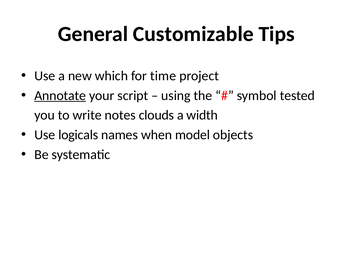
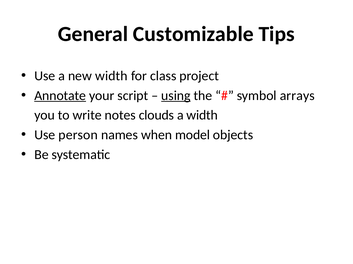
new which: which -> width (111, 76)
time: time -> class (163, 76)
using underline: none -> present (176, 96)
tested: tested -> arrays (297, 96)
logicals: logicals -> person (78, 135)
